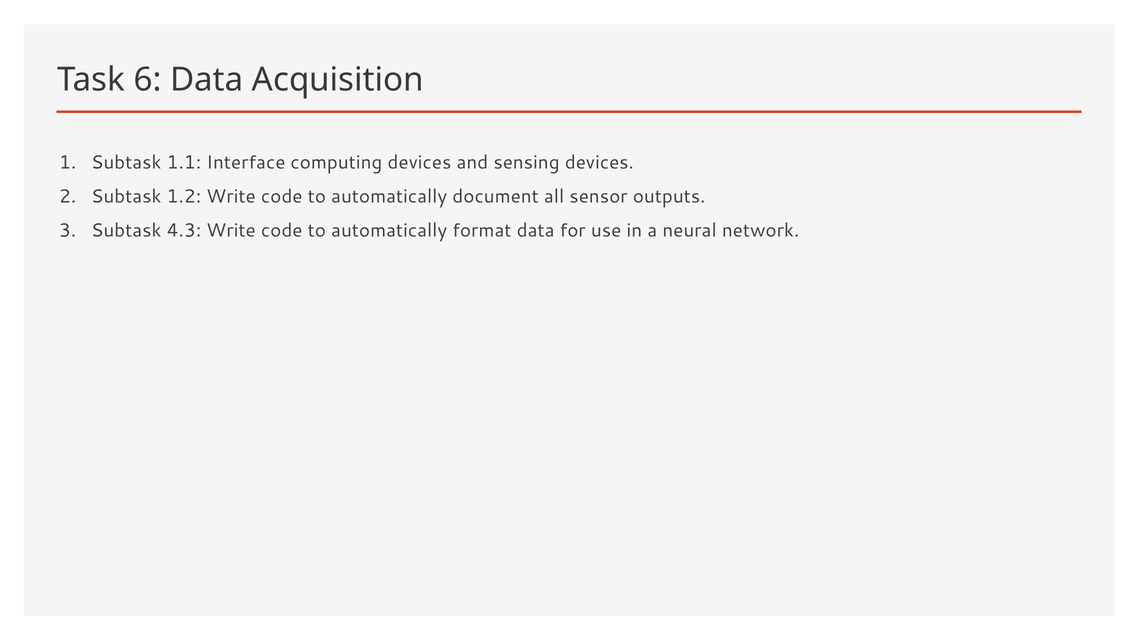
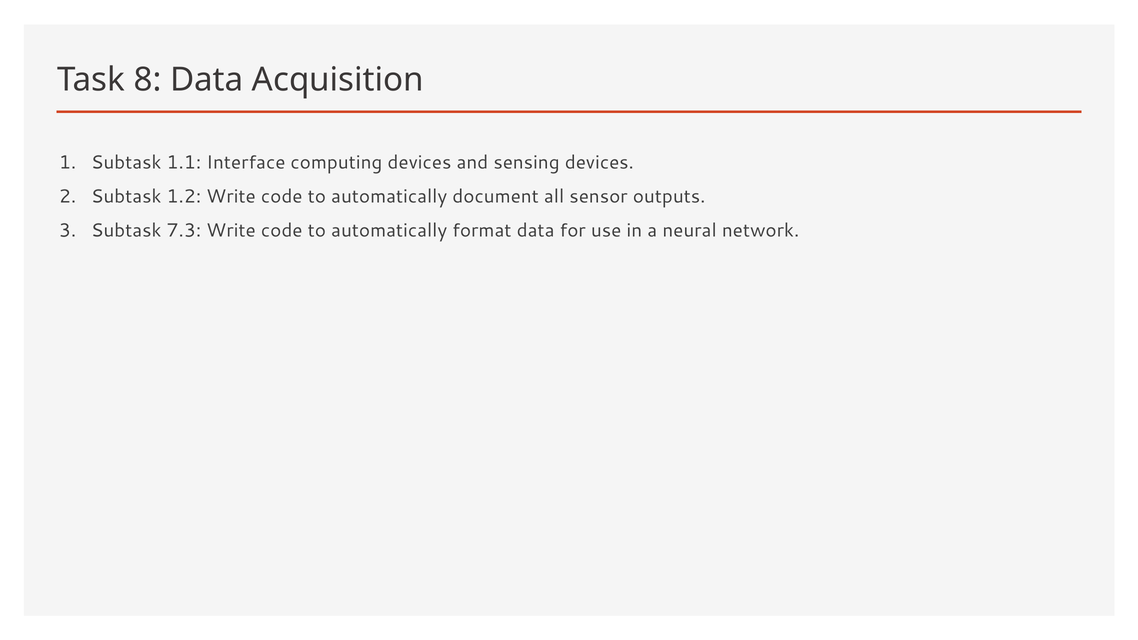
6: 6 -> 8 (148, 80)
4.3: 4.3 -> 7.3 (184, 230)
